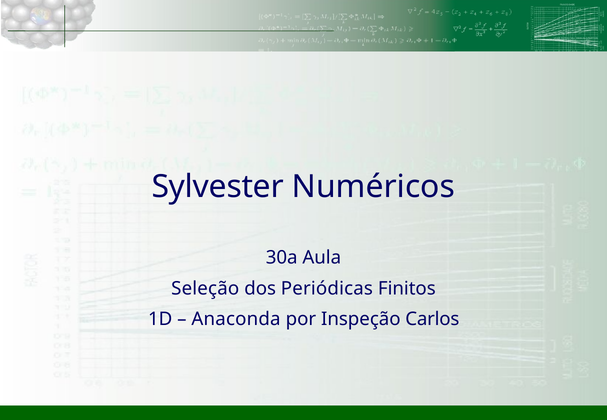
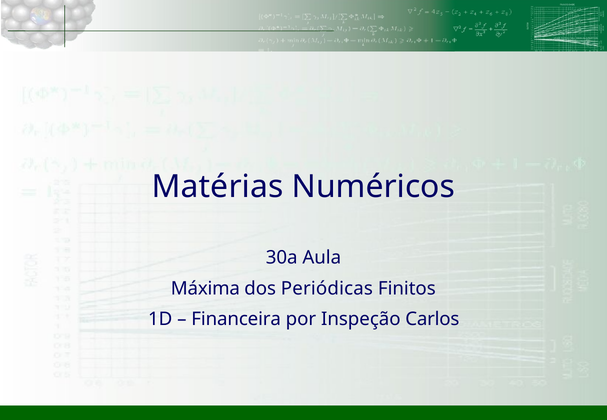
Sylvester: Sylvester -> Matérias (218, 187)
Seleção: Seleção -> Máxima (205, 289)
Anaconda: Anaconda -> Financeira (236, 319)
